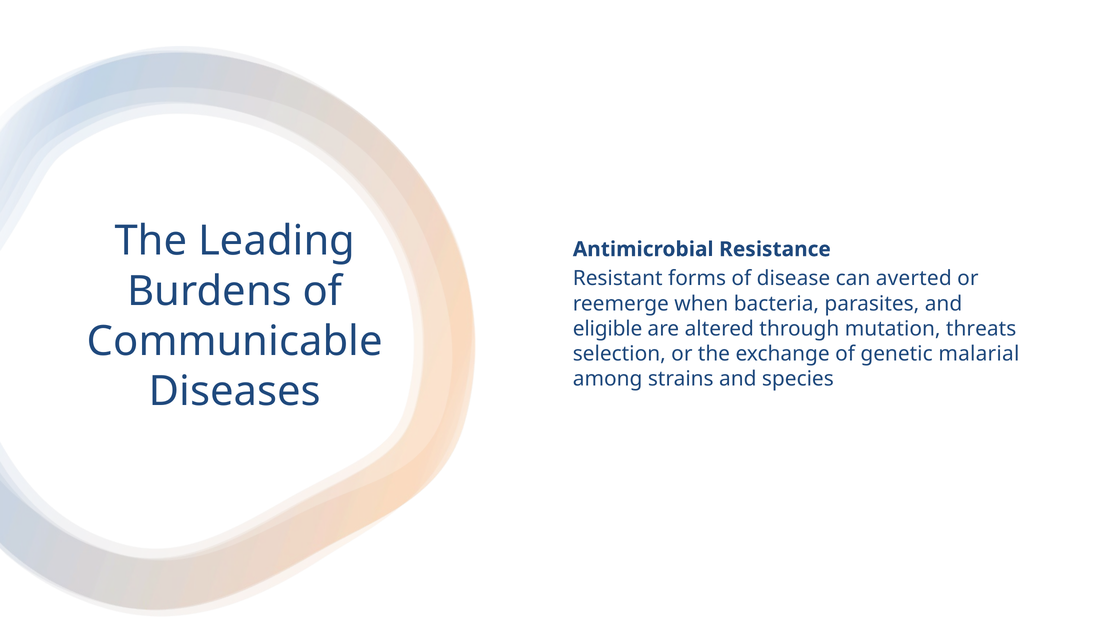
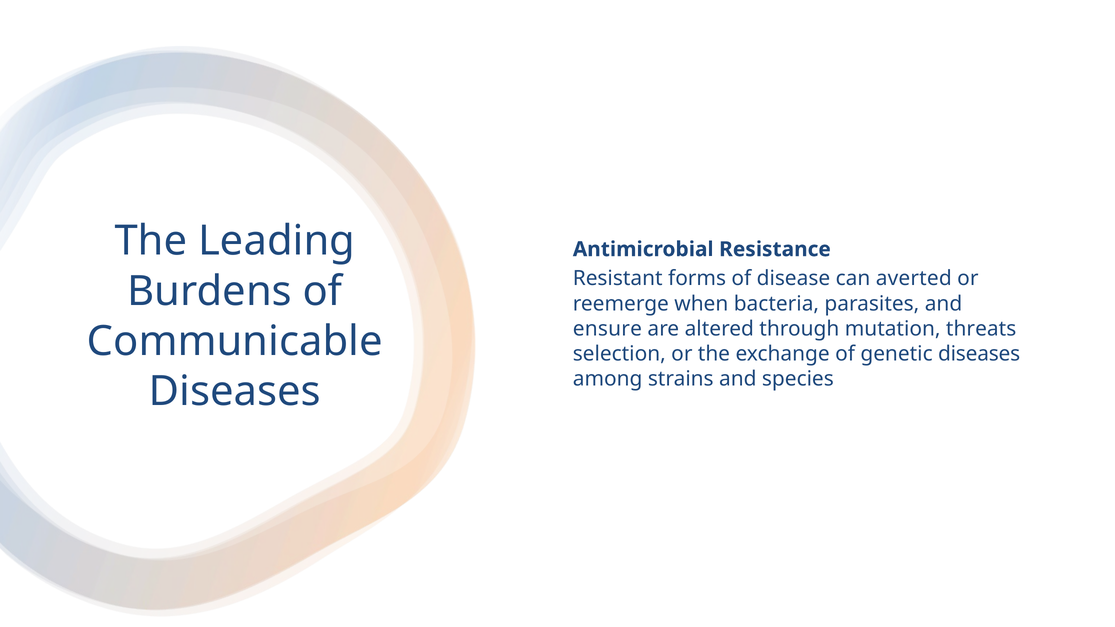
eligible: eligible -> ensure (607, 329)
genetic malarial: malarial -> diseases (979, 354)
